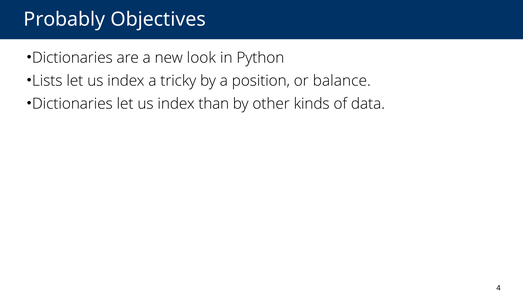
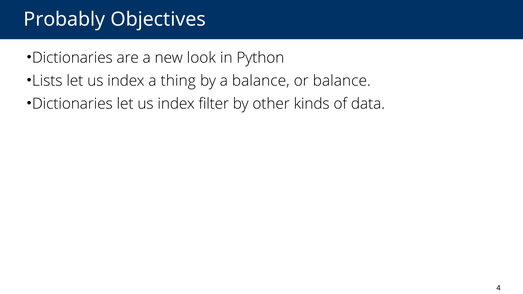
tricky: tricky -> thing (178, 81)
a position: position -> balance (261, 81)
than: than -> filter (214, 104)
